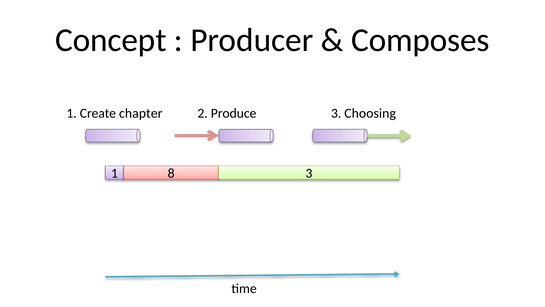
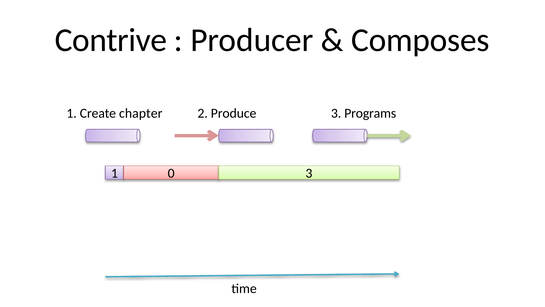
Concept: Concept -> Contrive (111, 40)
Choosing: Choosing -> Programs (370, 113)
8: 8 -> 0 (171, 173)
